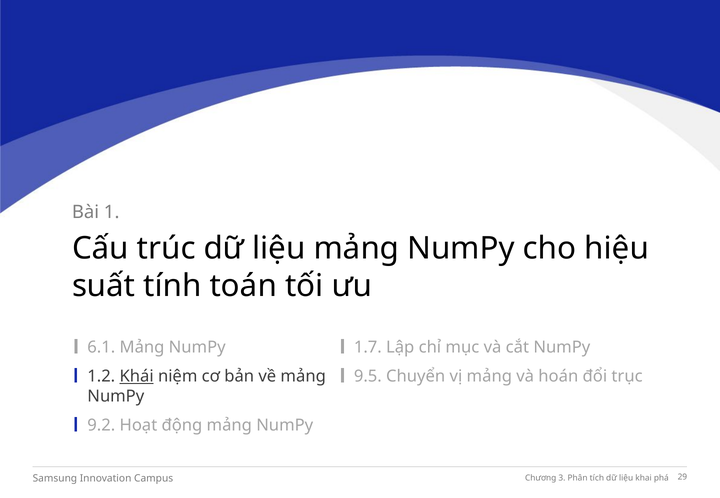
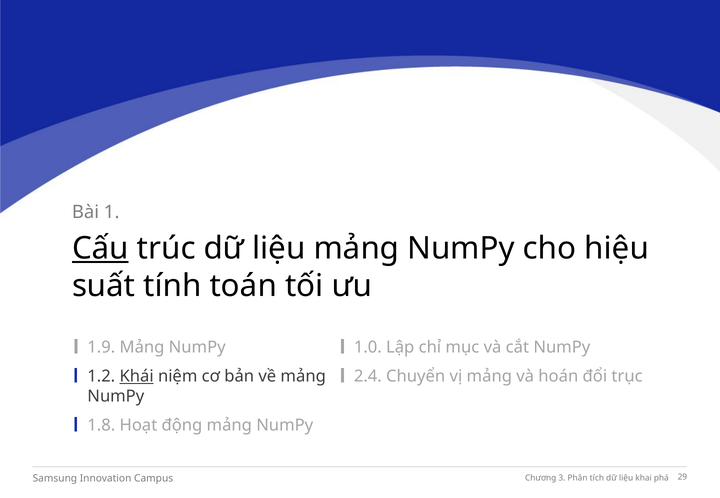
Cấu underline: none -> present (100, 249)
6.1: 6.1 -> 1.9 (101, 348)
1.7: 1.7 -> 1.0 (368, 348)
9.5: 9.5 -> 2.4 (368, 377)
9.2: 9.2 -> 1.8 (101, 426)
